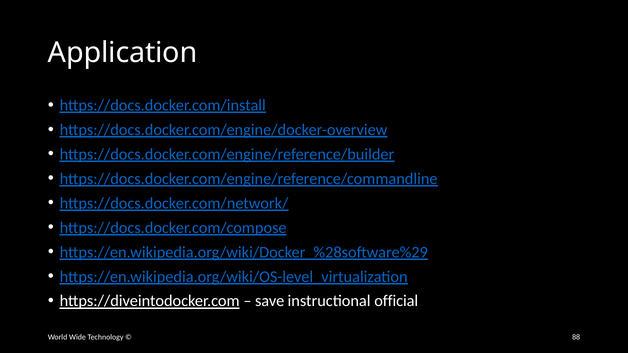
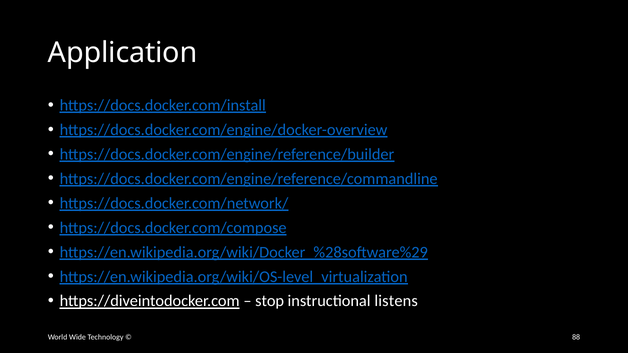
save: save -> stop (270, 301)
official: official -> listens (396, 301)
